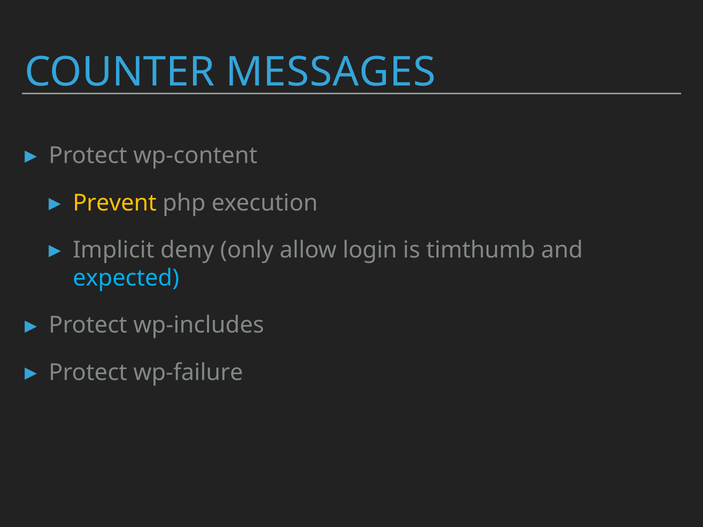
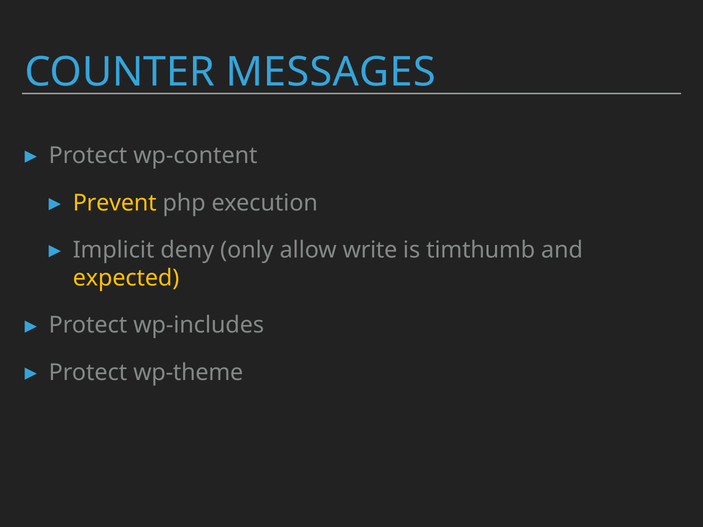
login: login -> write (370, 250)
expected colour: light blue -> yellow (126, 278)
wp-failure: wp-failure -> wp-theme (188, 373)
